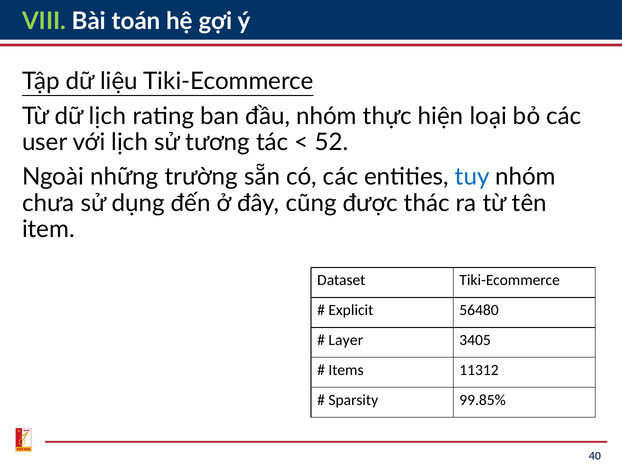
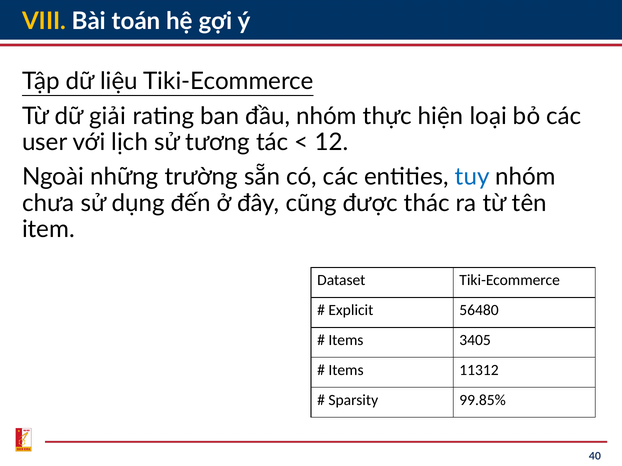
VIII colour: light green -> yellow (44, 21)
dữ lịch: lịch -> giải (108, 116)
52: 52 -> 12 (332, 142)
Layer: Layer -> Items (346, 341)
